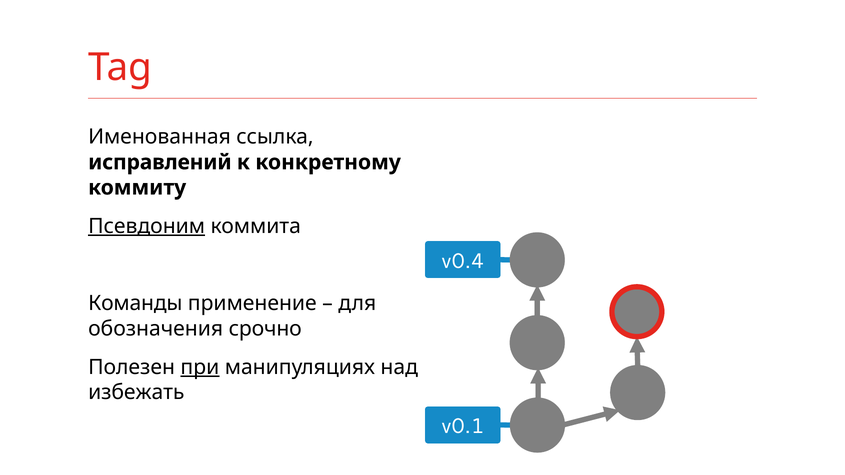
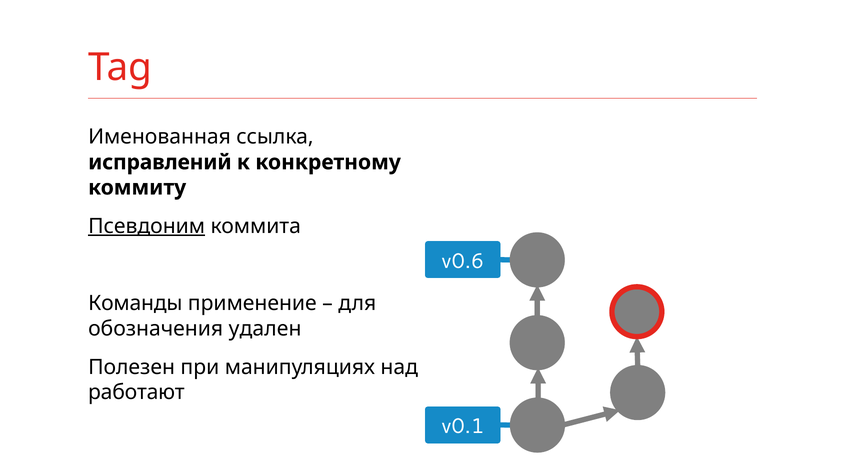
v0.4: v0.4 -> v0.6 (463, 261)
срочно: срочно -> удален (265, 329)
при underline: present -> none (200, 367)
избежать: избежать -> работают (136, 393)
